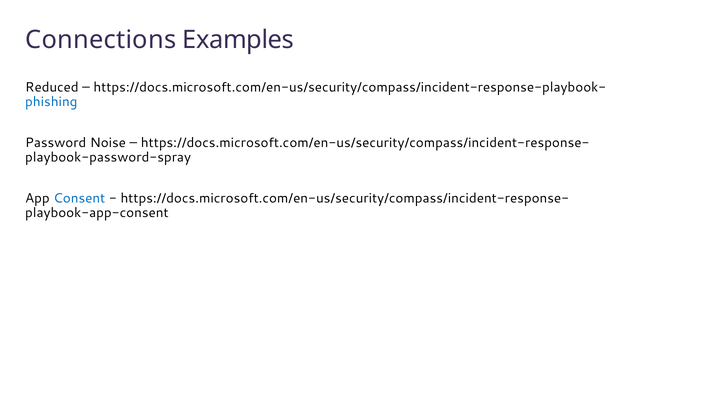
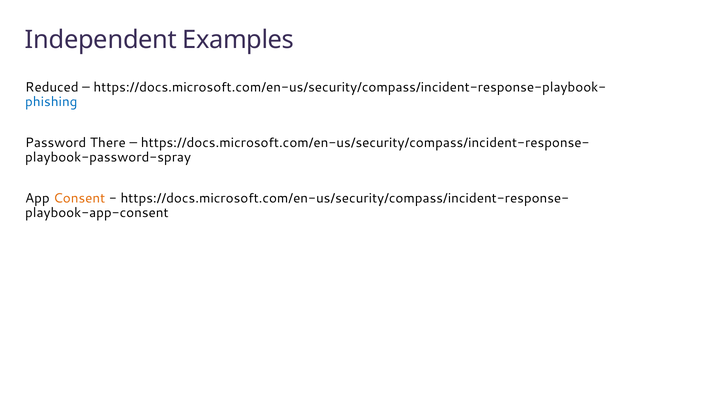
Connections: Connections -> Independent (101, 40)
Noise: Noise -> There (108, 143)
Consent colour: blue -> orange (79, 198)
